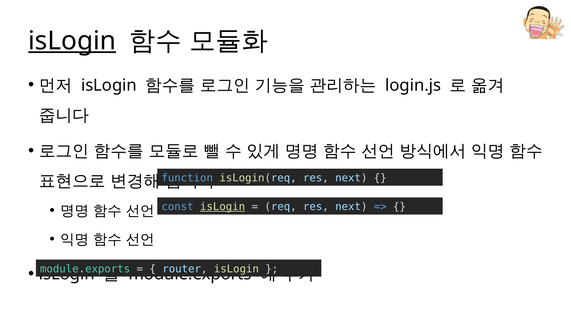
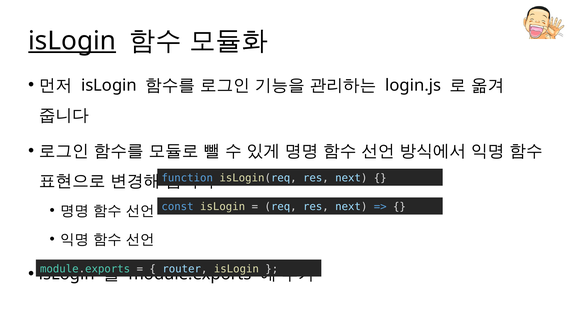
isLogin underline: present -> none (223, 207)
